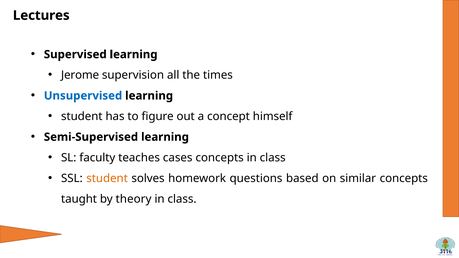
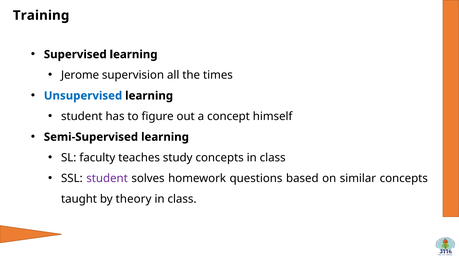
Lectures: Lectures -> Training (41, 15)
cases: cases -> study (178, 158)
student colour: orange -> purple (107, 178)
